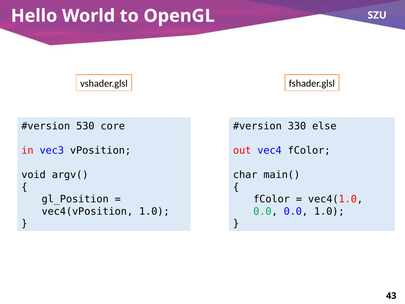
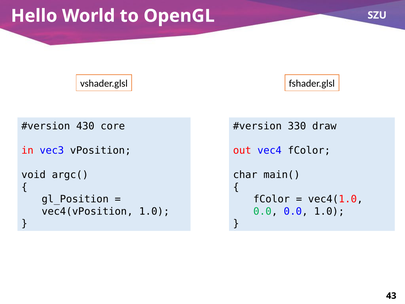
530: 530 -> 430 (85, 126)
else: else -> draw (324, 126)
argv(: argv( -> argc( (70, 175)
